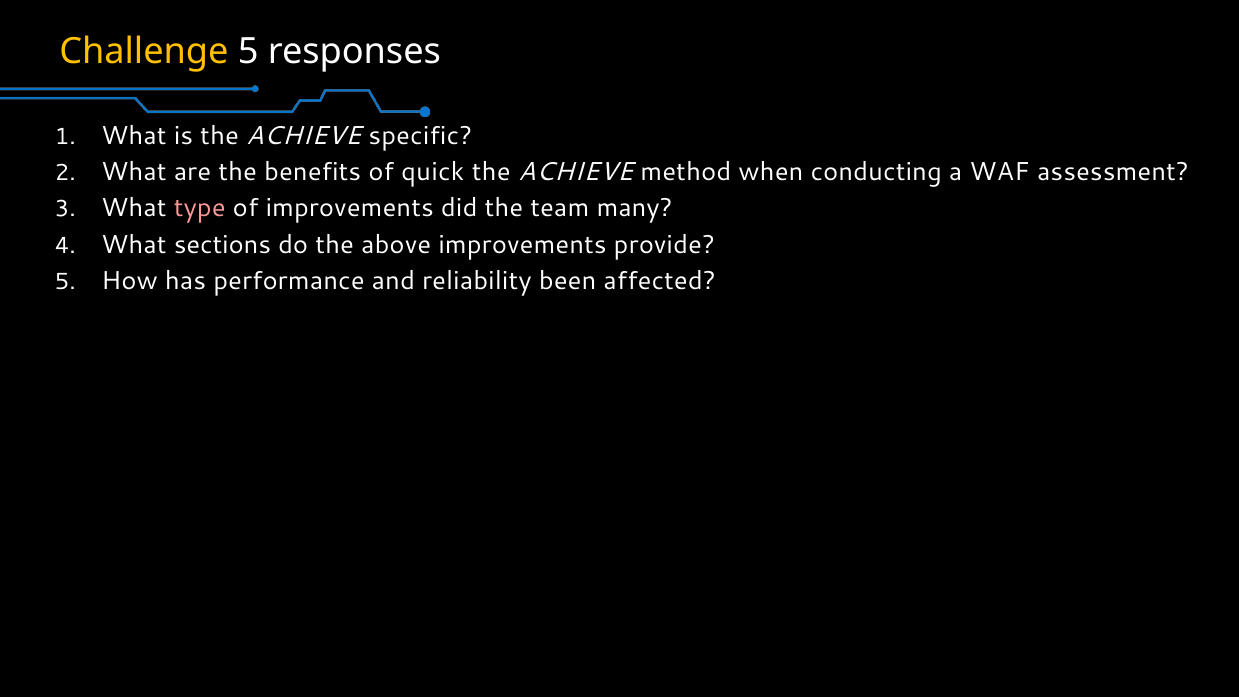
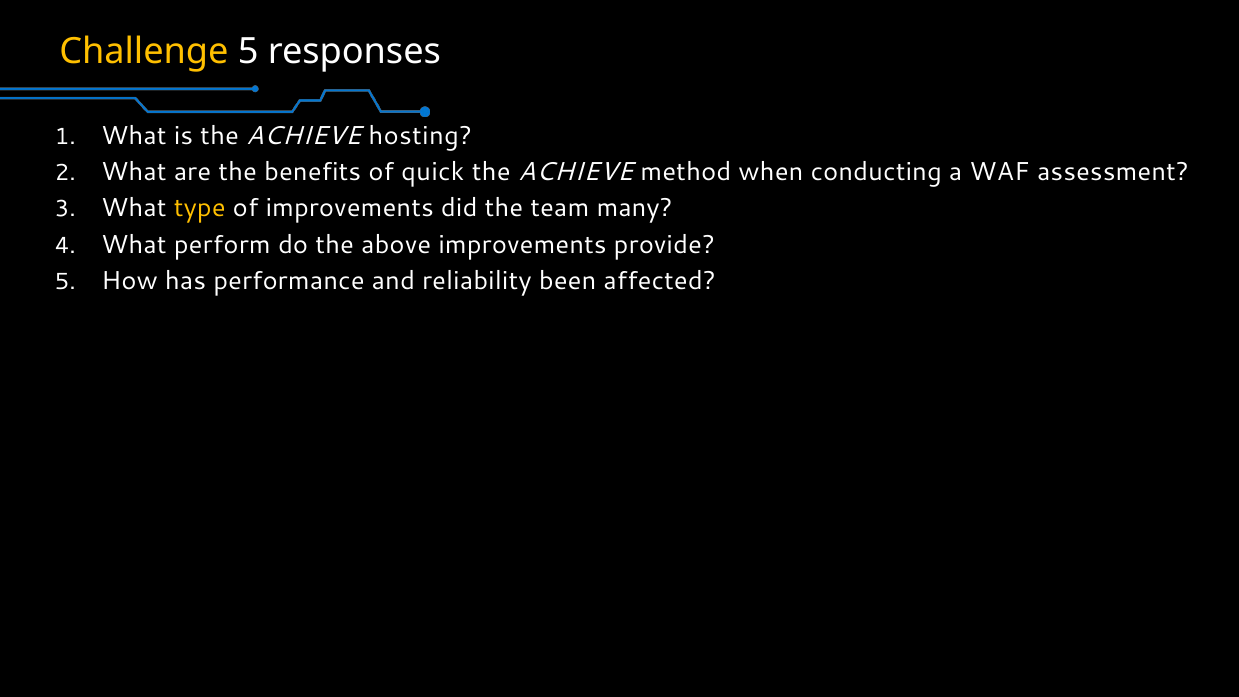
specific: specific -> hosting (420, 136)
type colour: pink -> yellow (200, 208)
sections: sections -> perform (222, 244)
